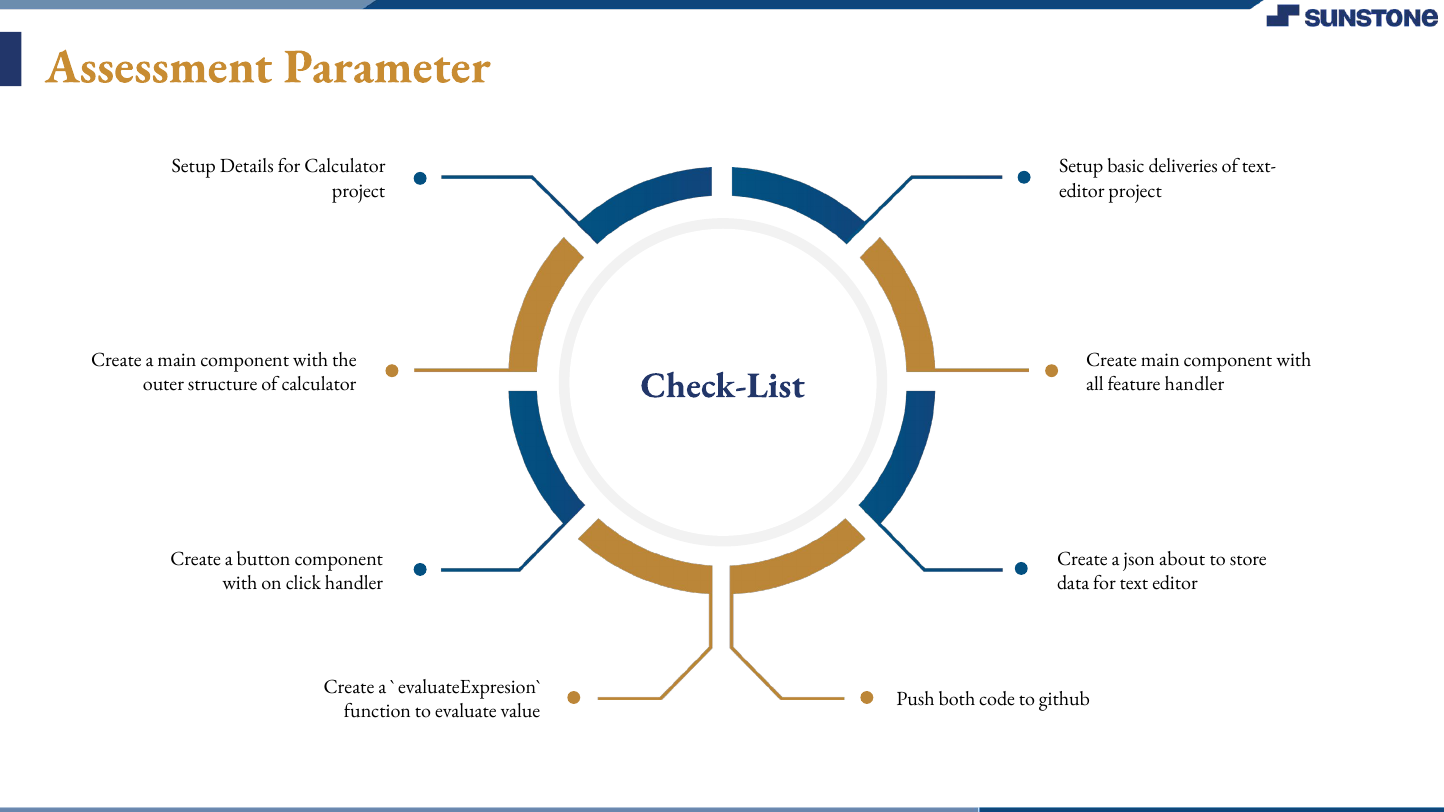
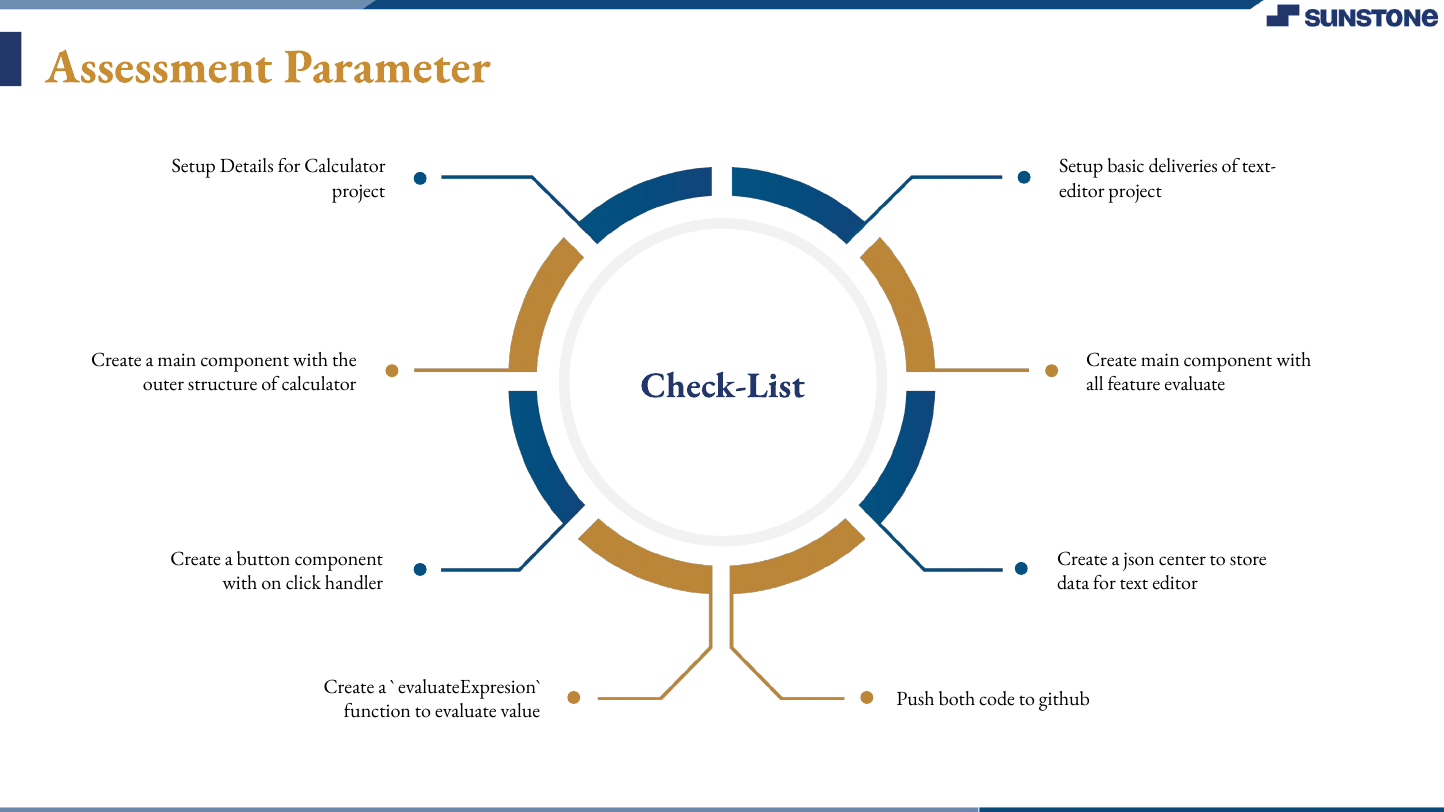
feature handler: handler -> evaluate (1195, 384)
about: about -> center (1182, 559)
